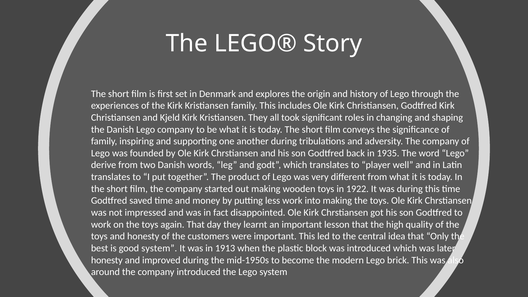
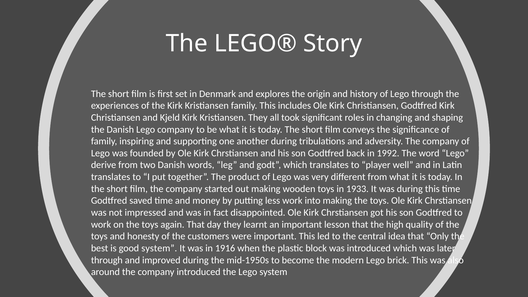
1935: 1935 -> 1992 (388, 153)
1922: 1922 -> 1933 (357, 189)
1913: 1913 -> 1916 (225, 248)
honesty: honesty -> through (107, 260)
